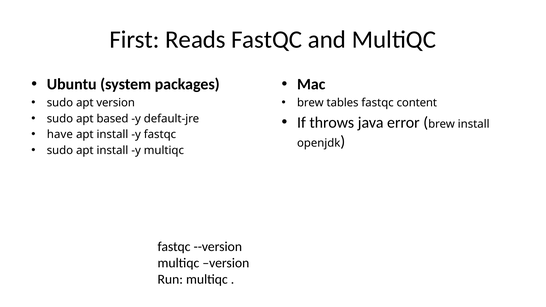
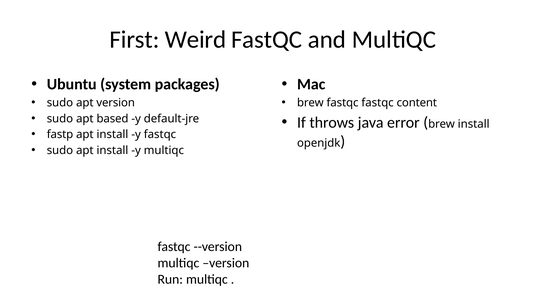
Reads: Reads -> Weird (196, 40)
brew tables: tables -> fastqc (343, 103)
have: have -> fastp (60, 135)
